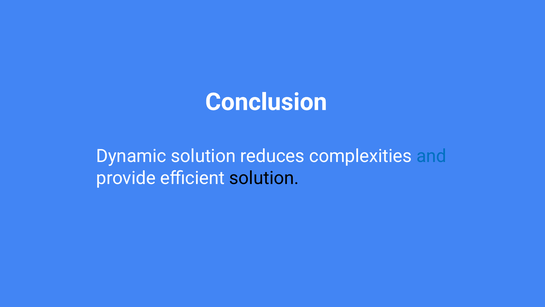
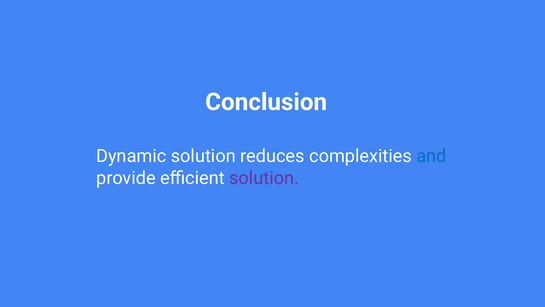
solution colour: black -> purple (264, 178)
